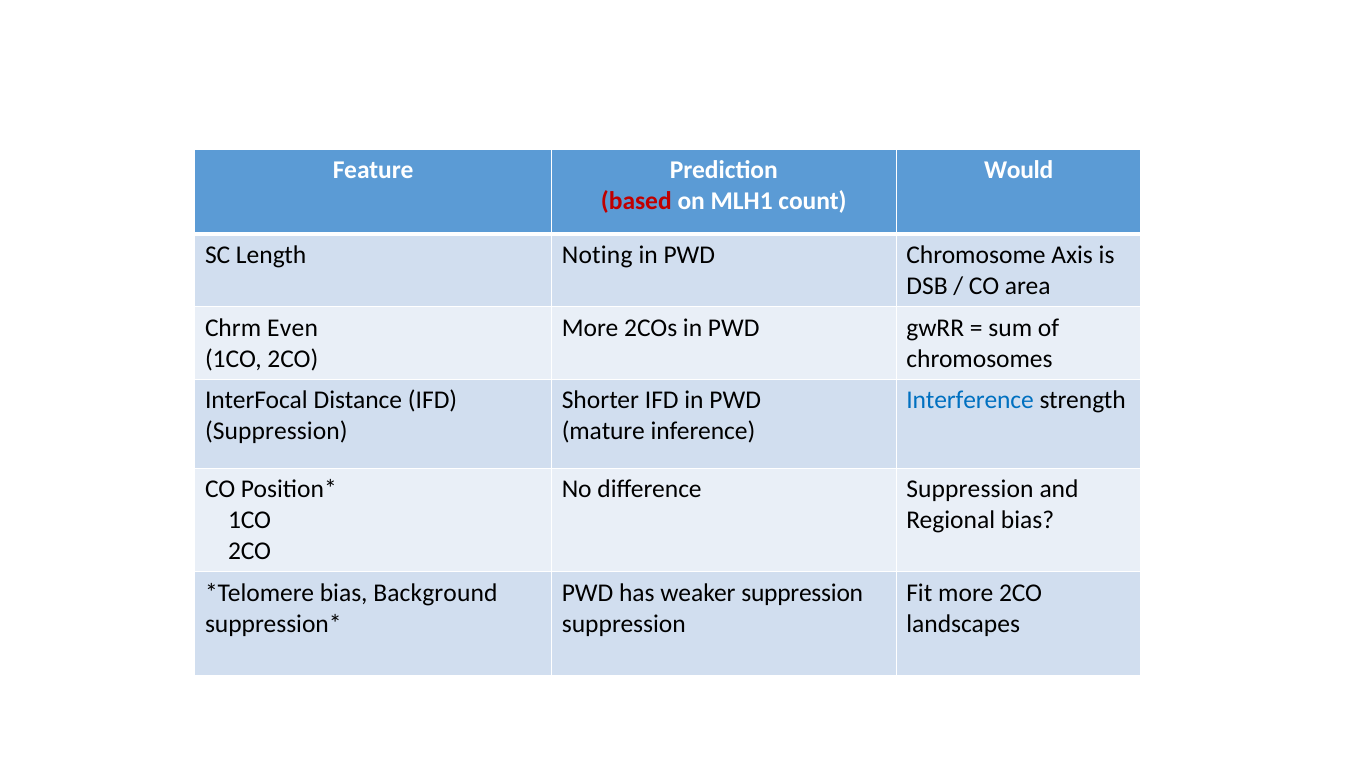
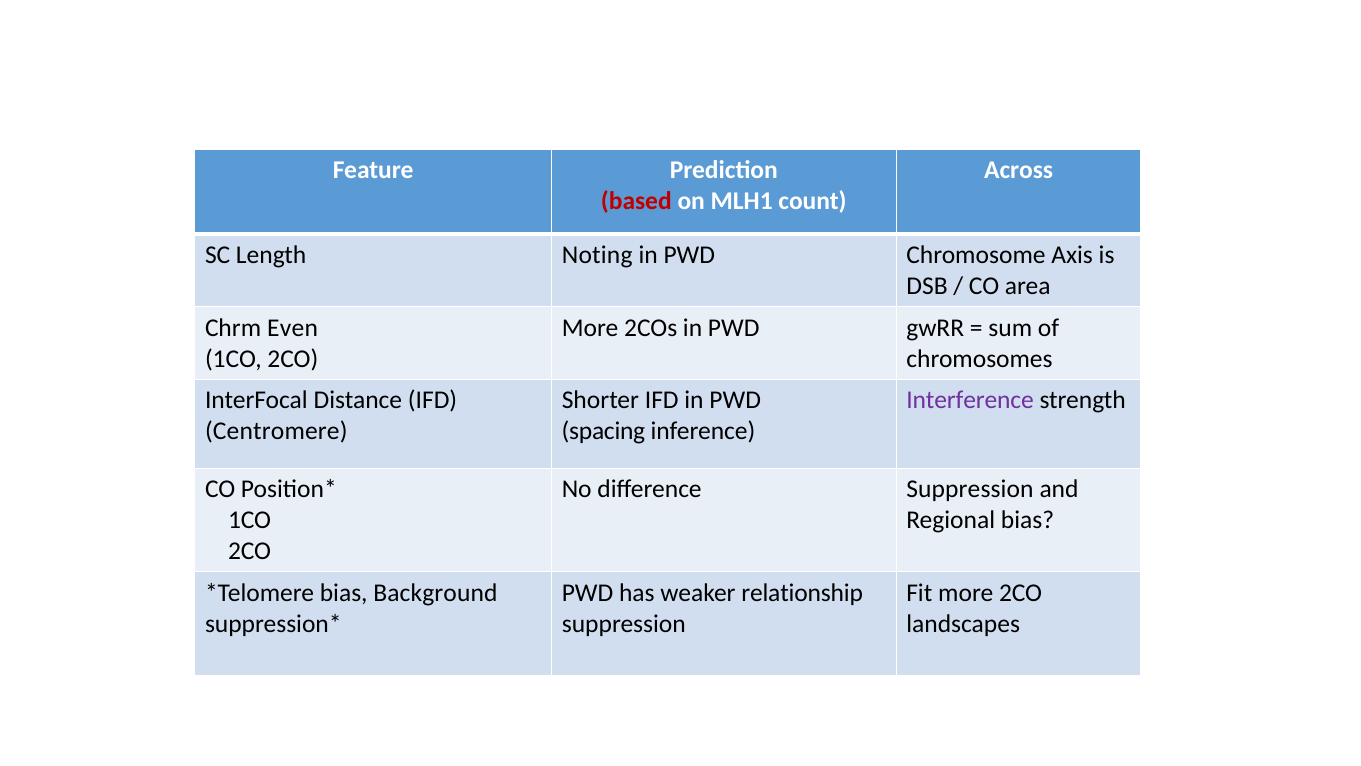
Would: Would -> Across (1019, 170)
Interference colour: blue -> purple (970, 400)
Suppression: Suppression -> Centromere (276, 431)
mature: mature -> spacing (603, 431)
weaker suppression: suppression -> relationship (802, 593)
